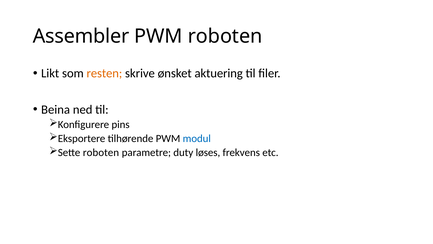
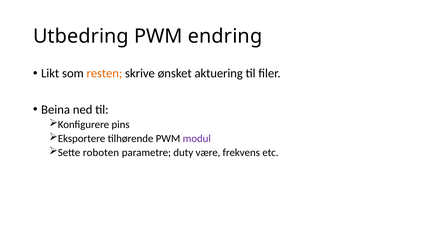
Assembler: Assembler -> Utbedring (81, 36)
PWM roboten: roboten -> endring (225, 36)
modul colour: blue -> purple (197, 138)
løses: løses -> være (208, 152)
